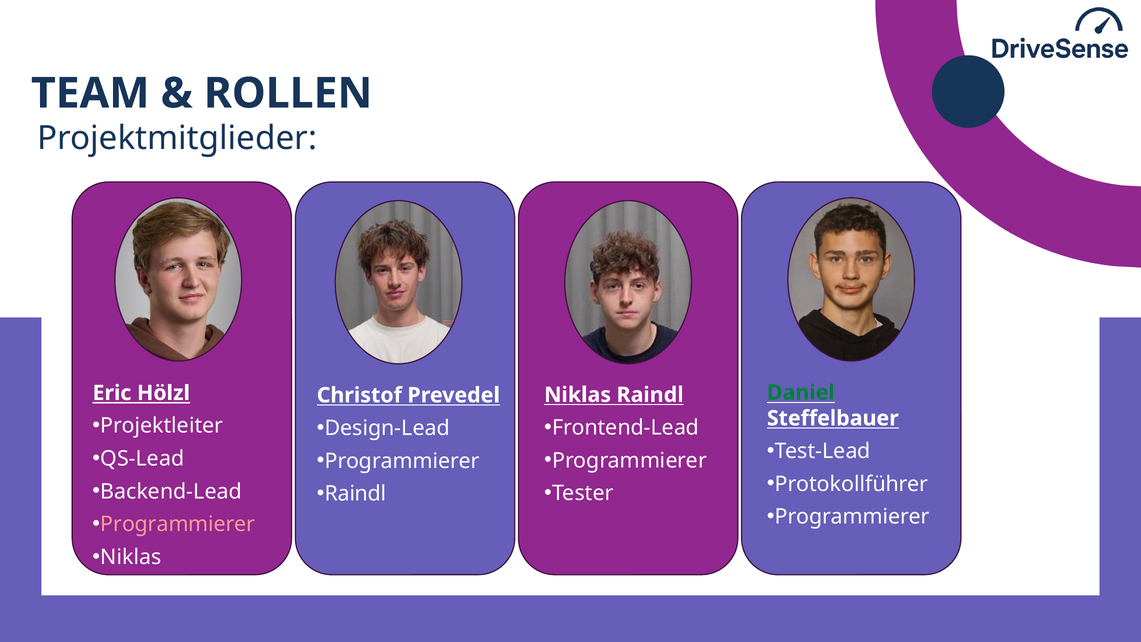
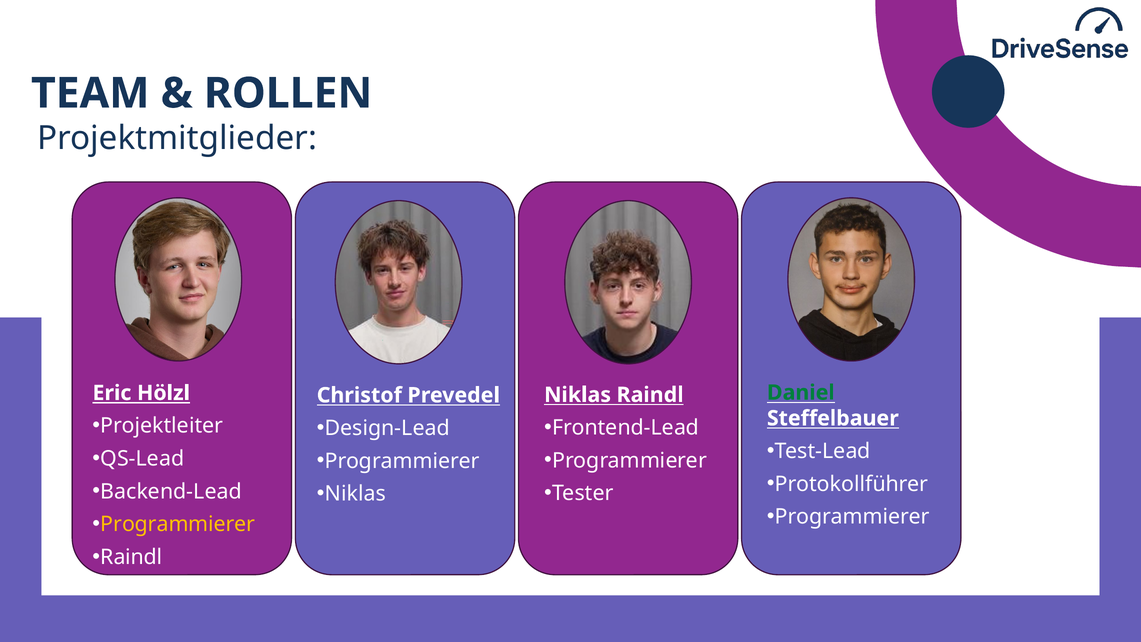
Raindl: Raindl -> Niklas (355, 494)
Programmierer colour: pink -> yellow (178, 524)
Niklas: Niklas -> Raindl (131, 557)
